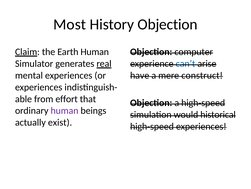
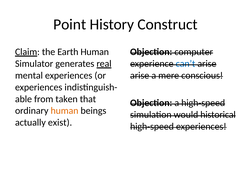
Most: Most -> Point (70, 24)
History Objection: Objection -> Construct (168, 24)
have: have -> arise (140, 75)
construct: construct -> conscious (202, 75)
effort: effort -> taken (67, 99)
human colour: purple -> orange (65, 110)
